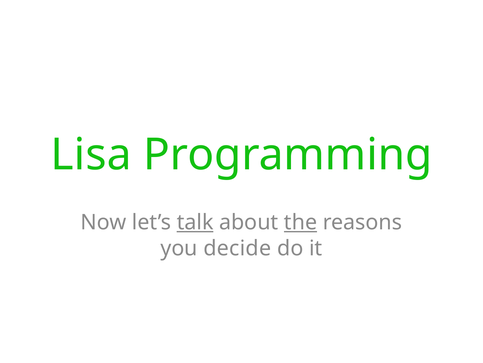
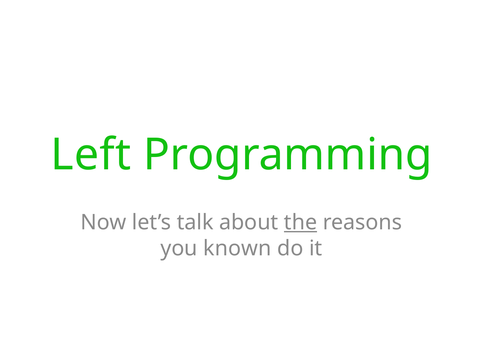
Lisa: Lisa -> Left (91, 154)
talk underline: present -> none (195, 222)
decide: decide -> known (237, 248)
